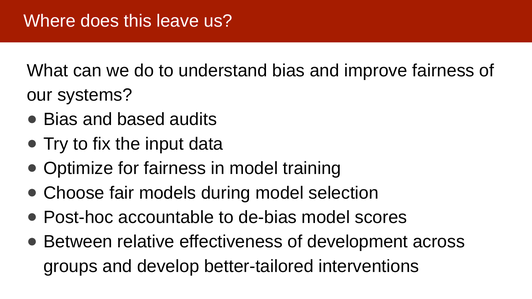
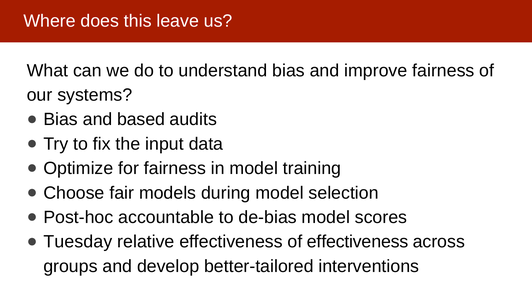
Between: Between -> Tuesday (78, 242)
of development: development -> effectiveness (358, 242)
